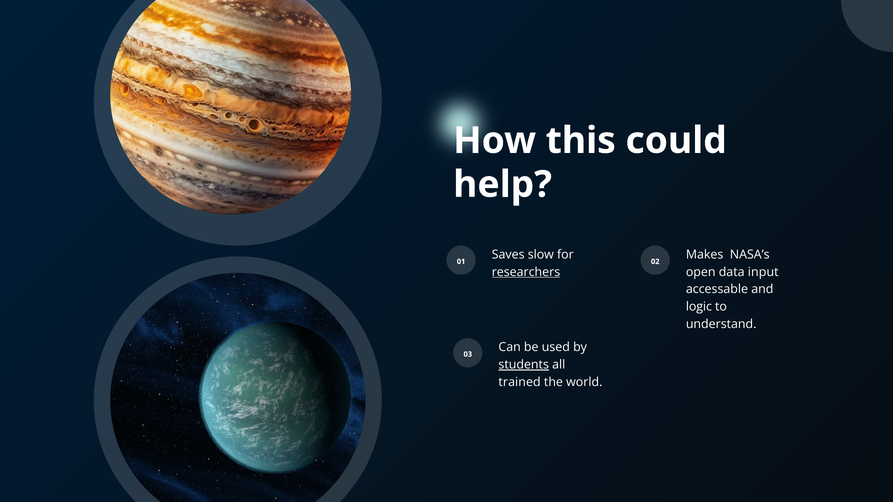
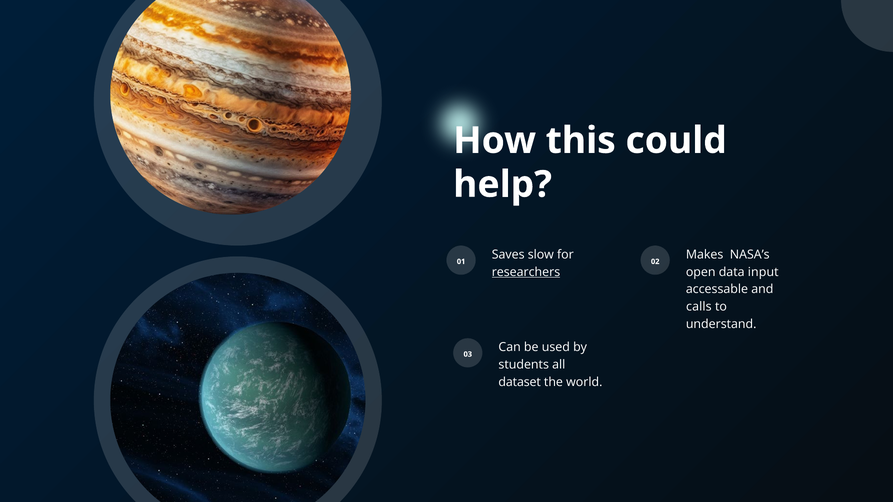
logic: logic -> calls (699, 307)
students underline: present -> none (524, 365)
trained: trained -> dataset (520, 382)
